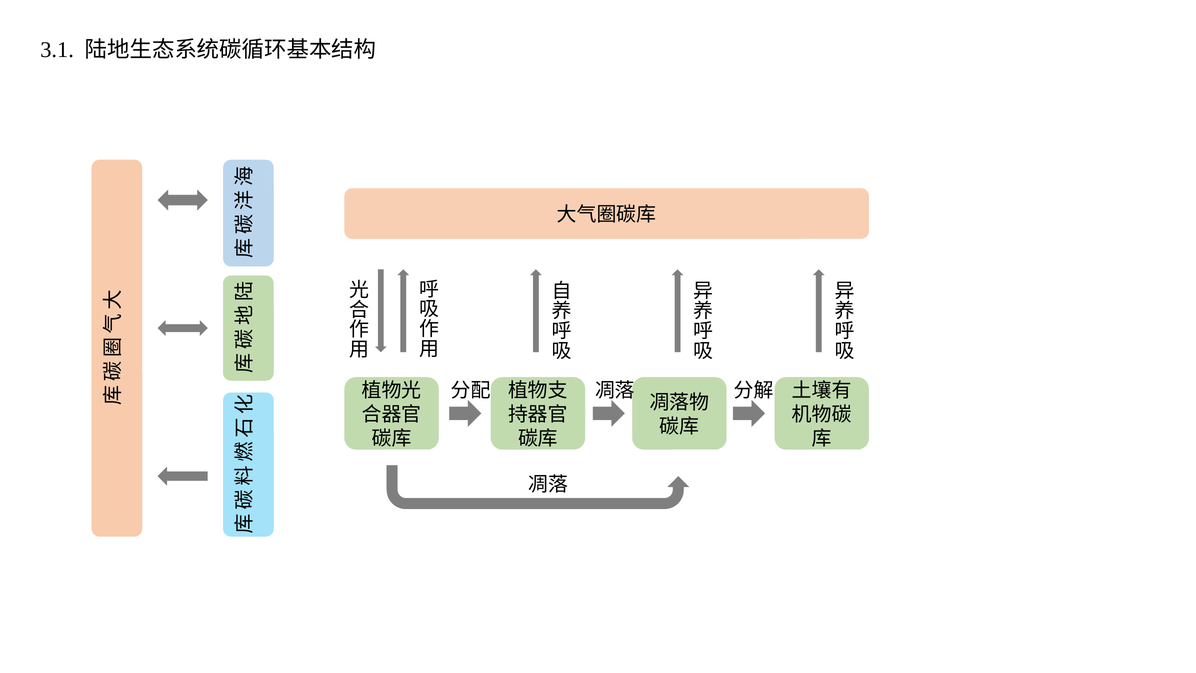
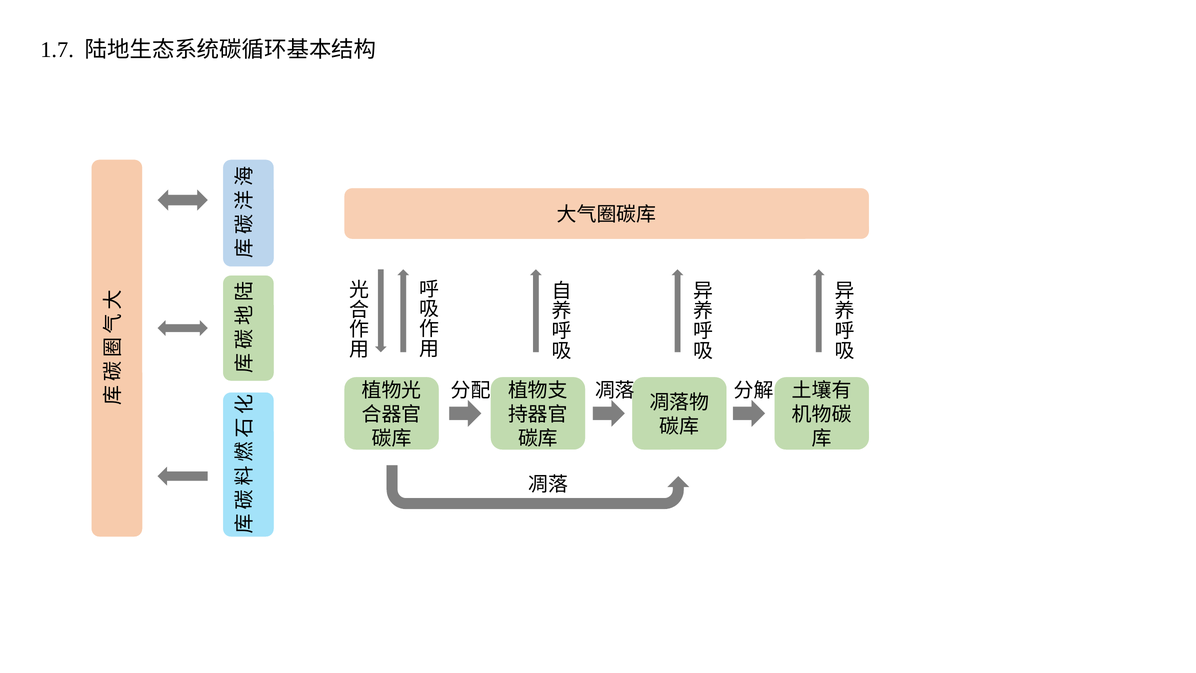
3.1: 3.1 -> 1.7 (57, 50)
